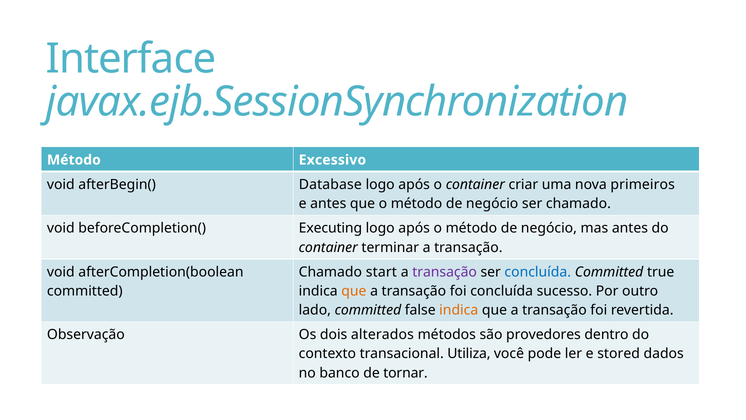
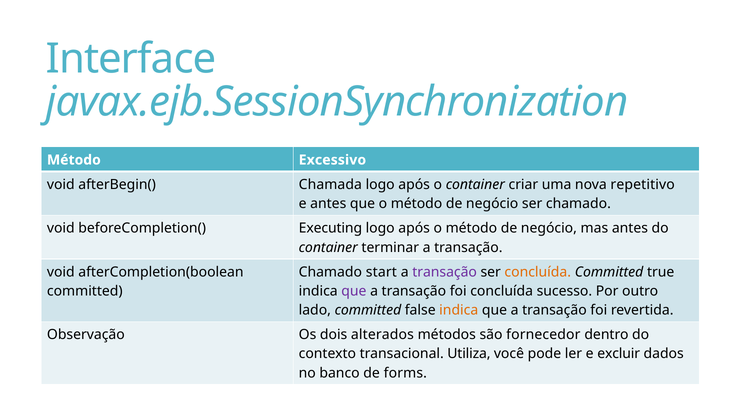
Database: Database -> Chamada (330, 184)
primeiros: primeiros -> repetitivo (643, 184)
concluída colour: blue -> orange (538, 272)
que colour: orange -> purple (354, 291)
provedores: provedores -> fornecedor (543, 335)
stored: stored -> excluir (619, 354)
tornar: tornar -> forms (405, 373)
